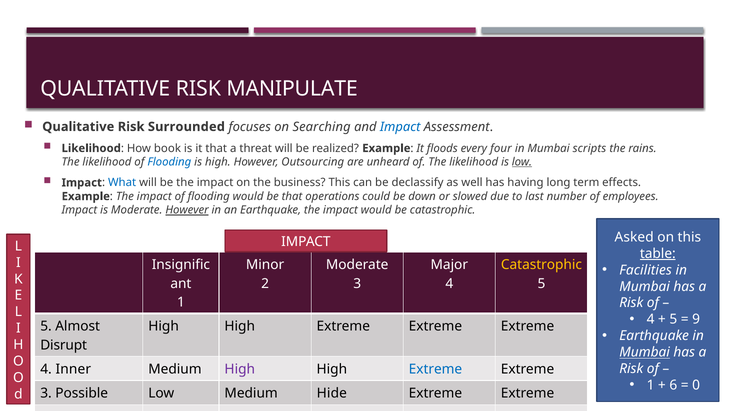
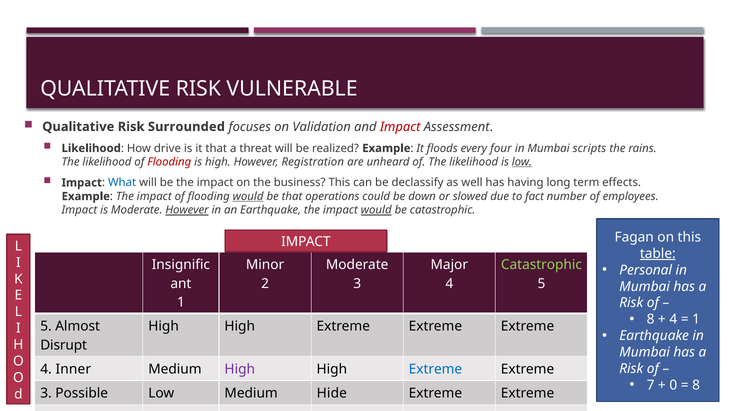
MANIPULATE: MANIPULATE -> VULNERABLE (292, 89)
Searching: Searching -> Validation (322, 127)
Impact colour: blue -> red (400, 127)
book: book -> drive (167, 148)
Flooding colour: blue -> red (169, 162)
Outsourcing: Outsourcing -> Registration (313, 162)
would underline: none -> present (248, 196)
last: last -> fact (535, 196)
would underline: none -> present (376, 210)
Asked: Asked -> Fagan (634, 237)
Catastrophic colour: yellow -> light green (541, 265)
Facilities: Facilities -> Personal (646, 270)
4: 4 -> 8 (651, 319)
5: 5 -> 4 (673, 319)
9: 9 -> 1 (696, 319)
Mumbai underline: present -> none (645, 352)
1: 1 -> 7 (651, 385)
6: 6 -> 0 (673, 385)
0: 0 -> 8 (696, 385)
